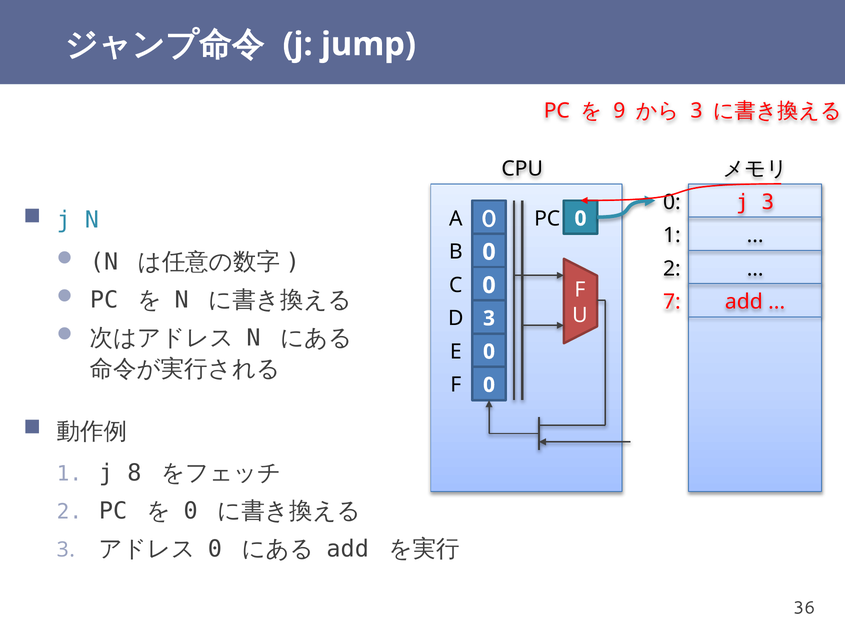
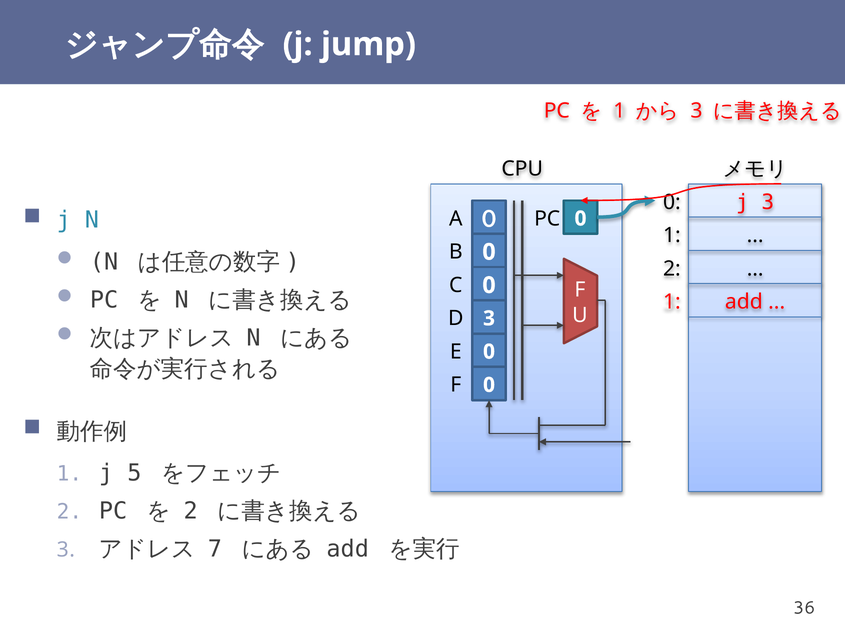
9: 9 -> 1 (619, 111)
7: 7 -> 1 (672, 302)
8: 8 -> 5 (134, 473)
0: 0 -> 2 (191, 511)
0: 0 -> 7 (215, 549)
